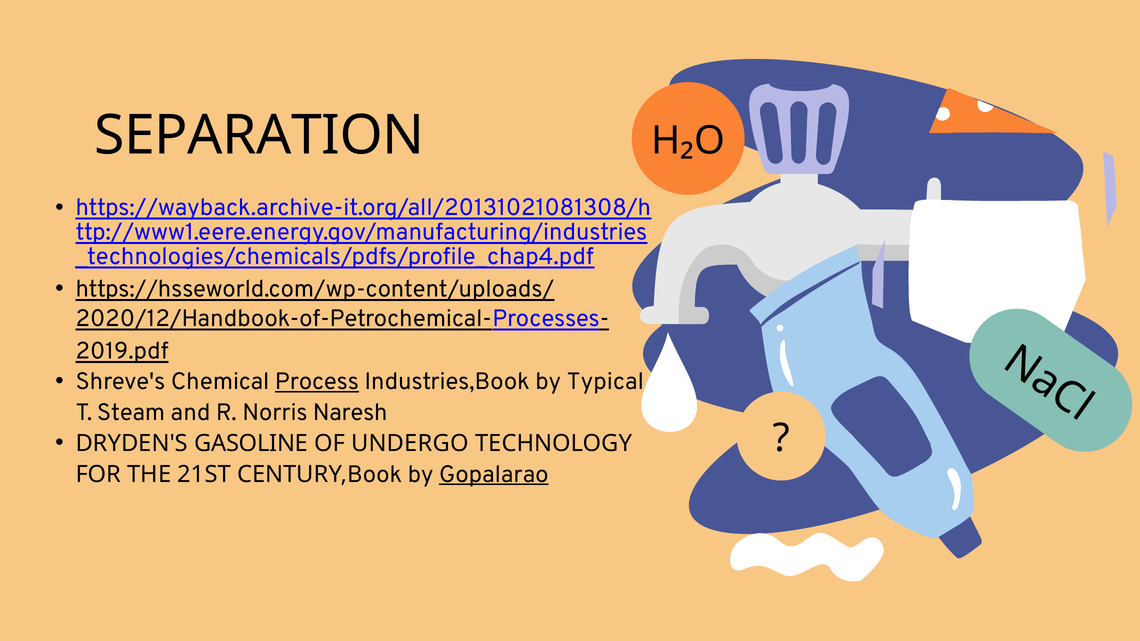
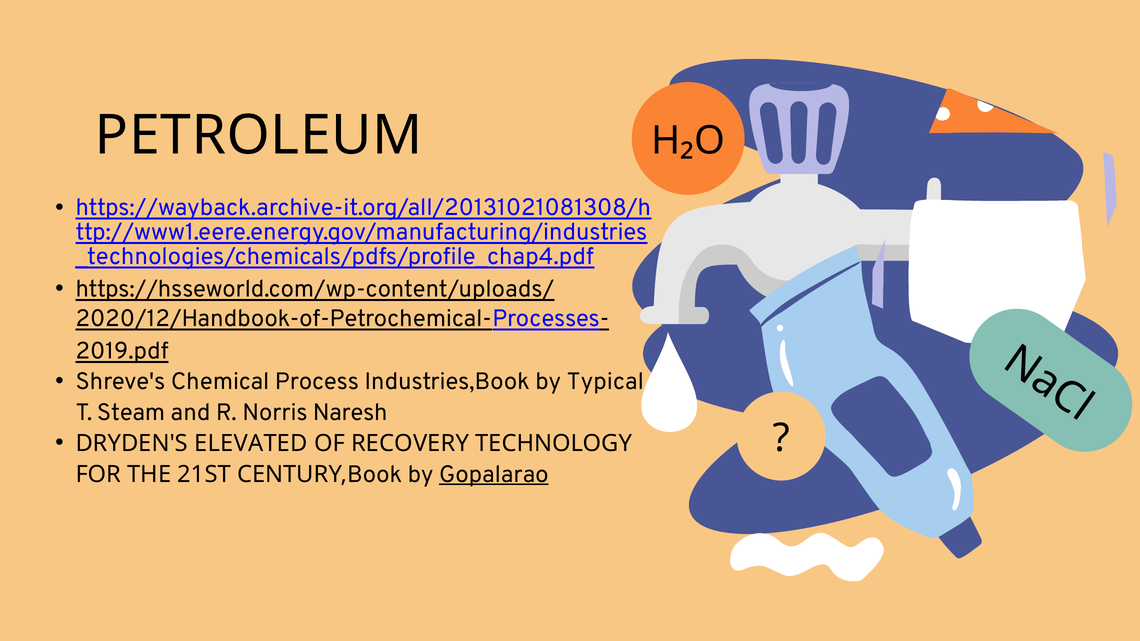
SEPARATION: SEPARATION -> PETROLEUM (259, 136)
Process underline: present -> none (317, 382)
GASOLINE: GASOLINE -> ELEVATED (251, 444)
UNDERGO: UNDERGO -> RECOVERY (410, 444)
